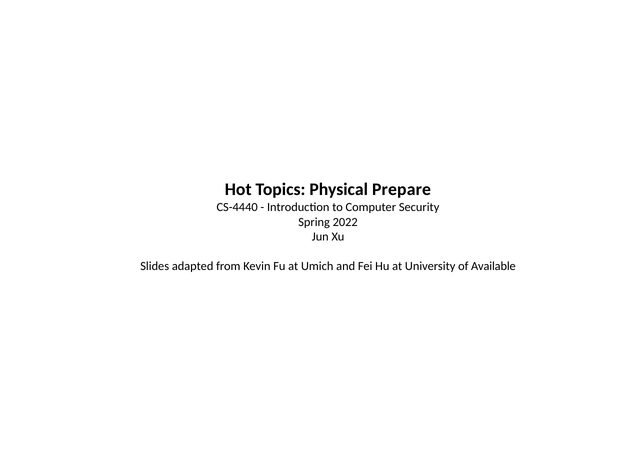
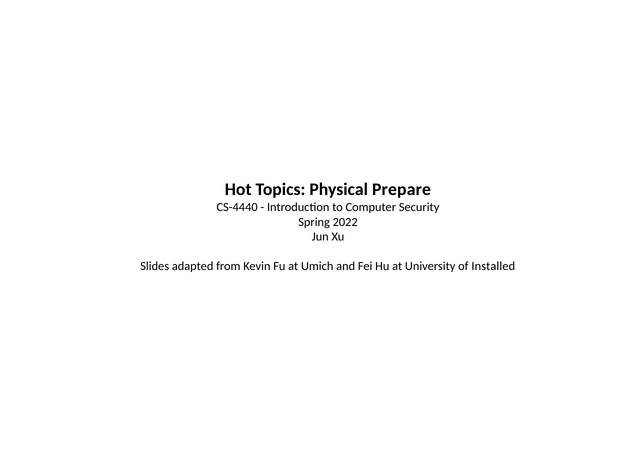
Available: Available -> Installed (493, 267)
